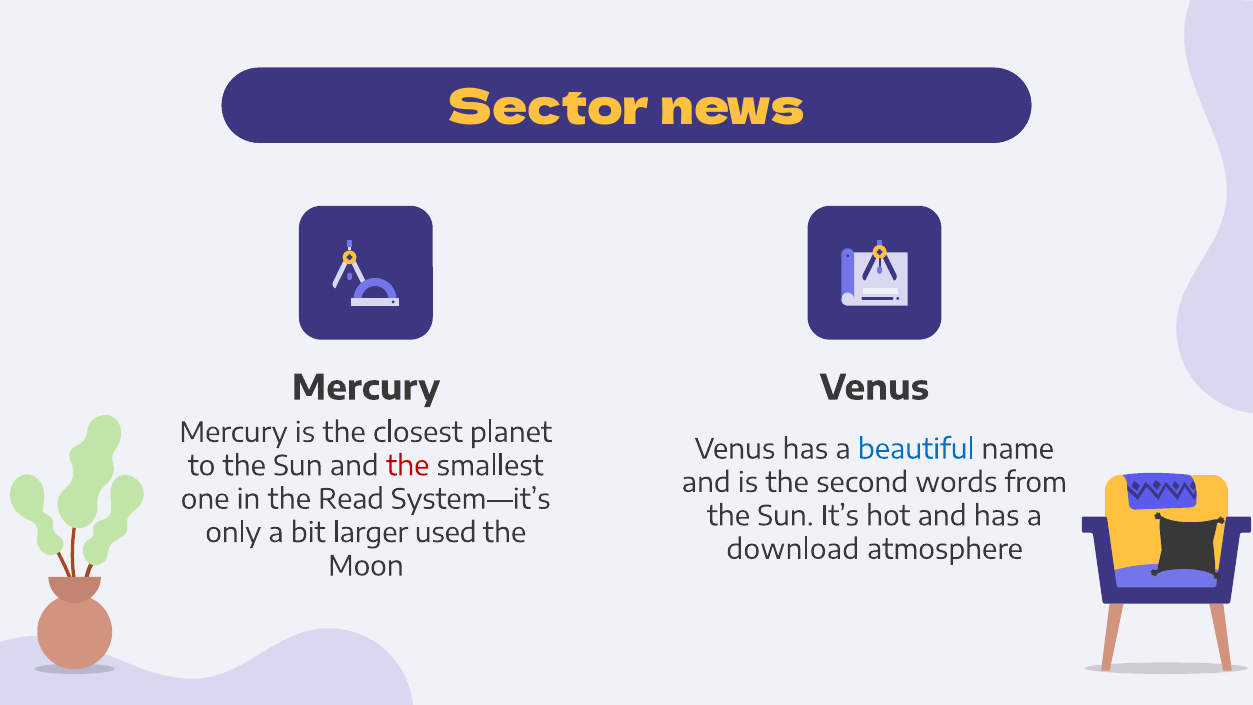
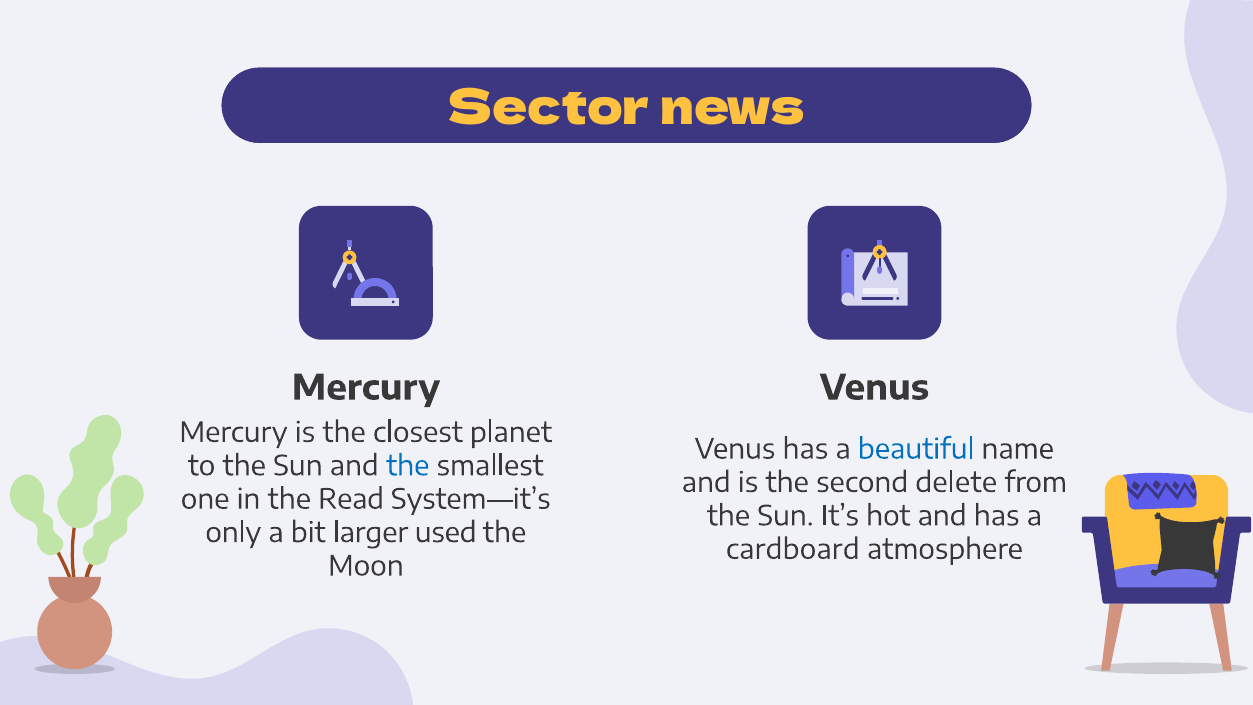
the colour: red -> blue (408, 466)
words: words -> delete (956, 483)
download: download -> cardboard (793, 549)
